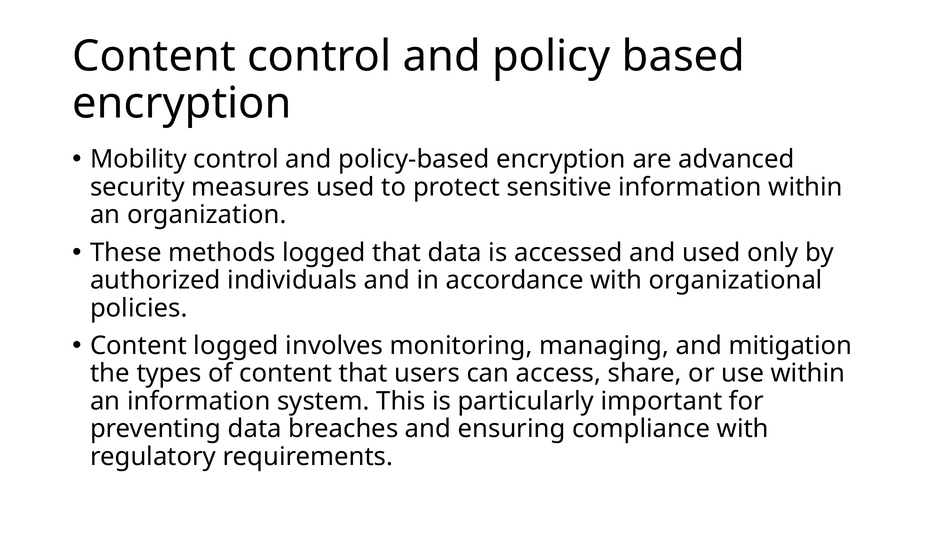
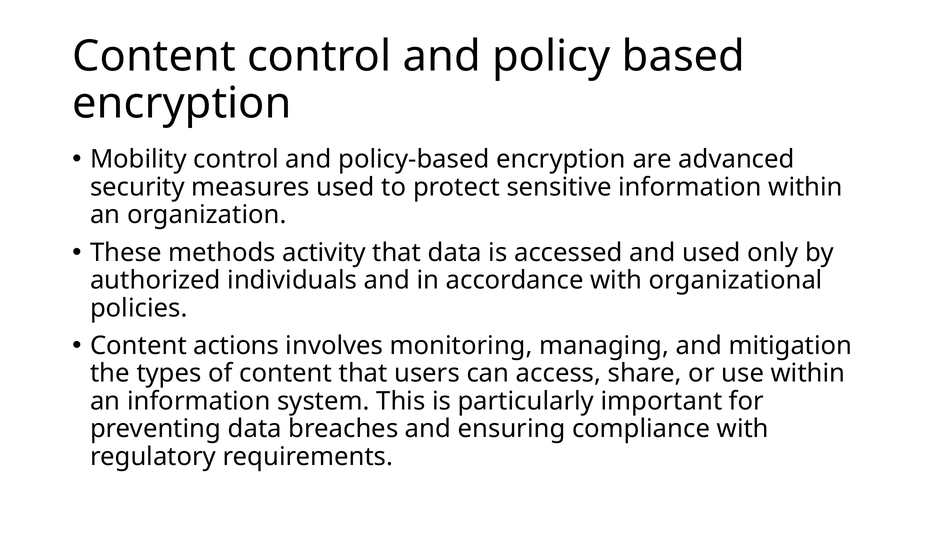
methods logged: logged -> activity (324, 252)
Content logged: logged -> actions (236, 346)
